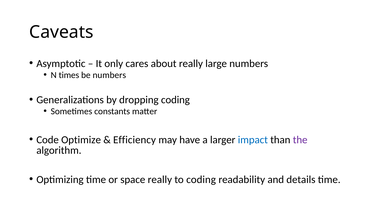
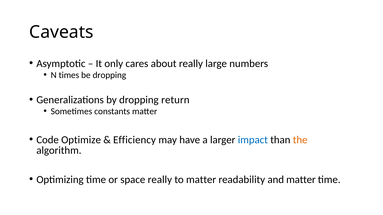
be numbers: numbers -> dropping (109, 75)
dropping coding: coding -> return (175, 100)
the colour: purple -> orange (300, 140)
to coding: coding -> matter (201, 180)
and details: details -> matter (301, 180)
